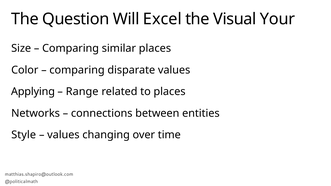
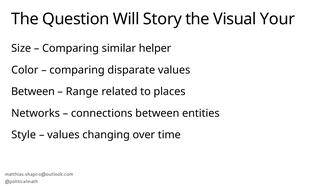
Excel: Excel -> Story (162, 19)
similar places: places -> helper (155, 48)
Applying: Applying -> Between (33, 92)
